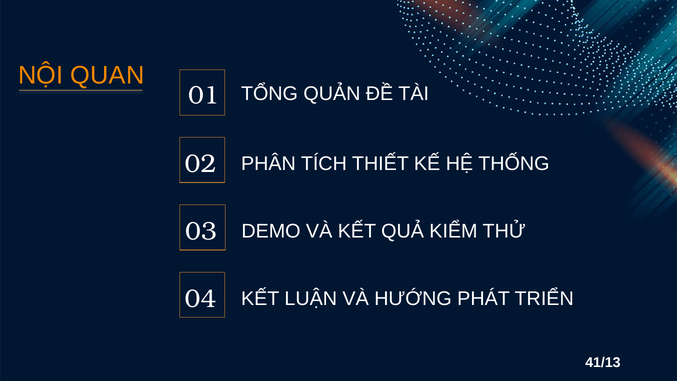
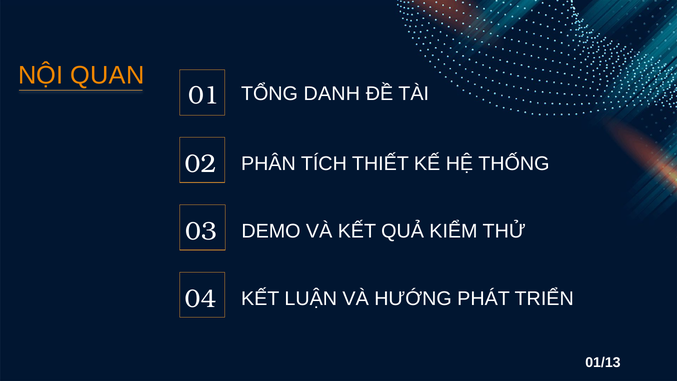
QUẢN: QUẢN -> DANH (332, 94)
41/13: 41/13 -> 01/13 (603, 362)
